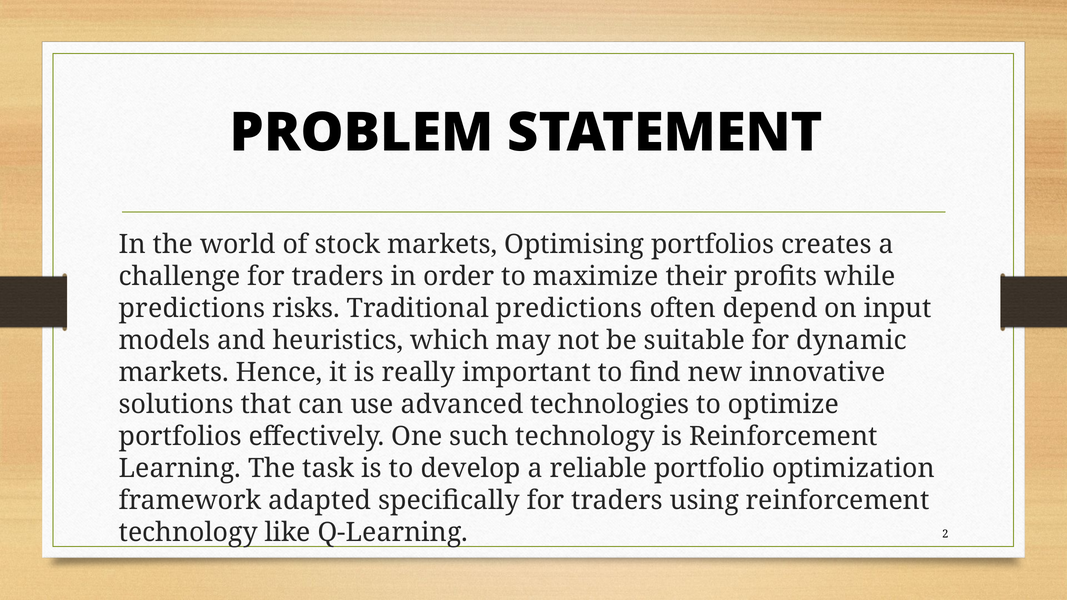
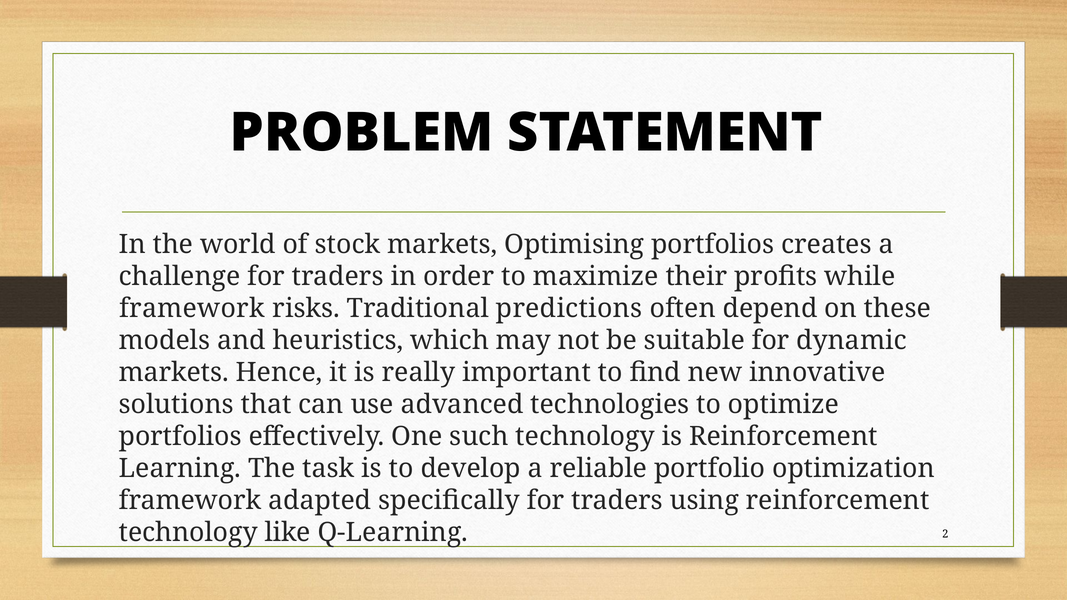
predictions: predictions -> framework (192, 308)
input: input -> these (898, 308)
